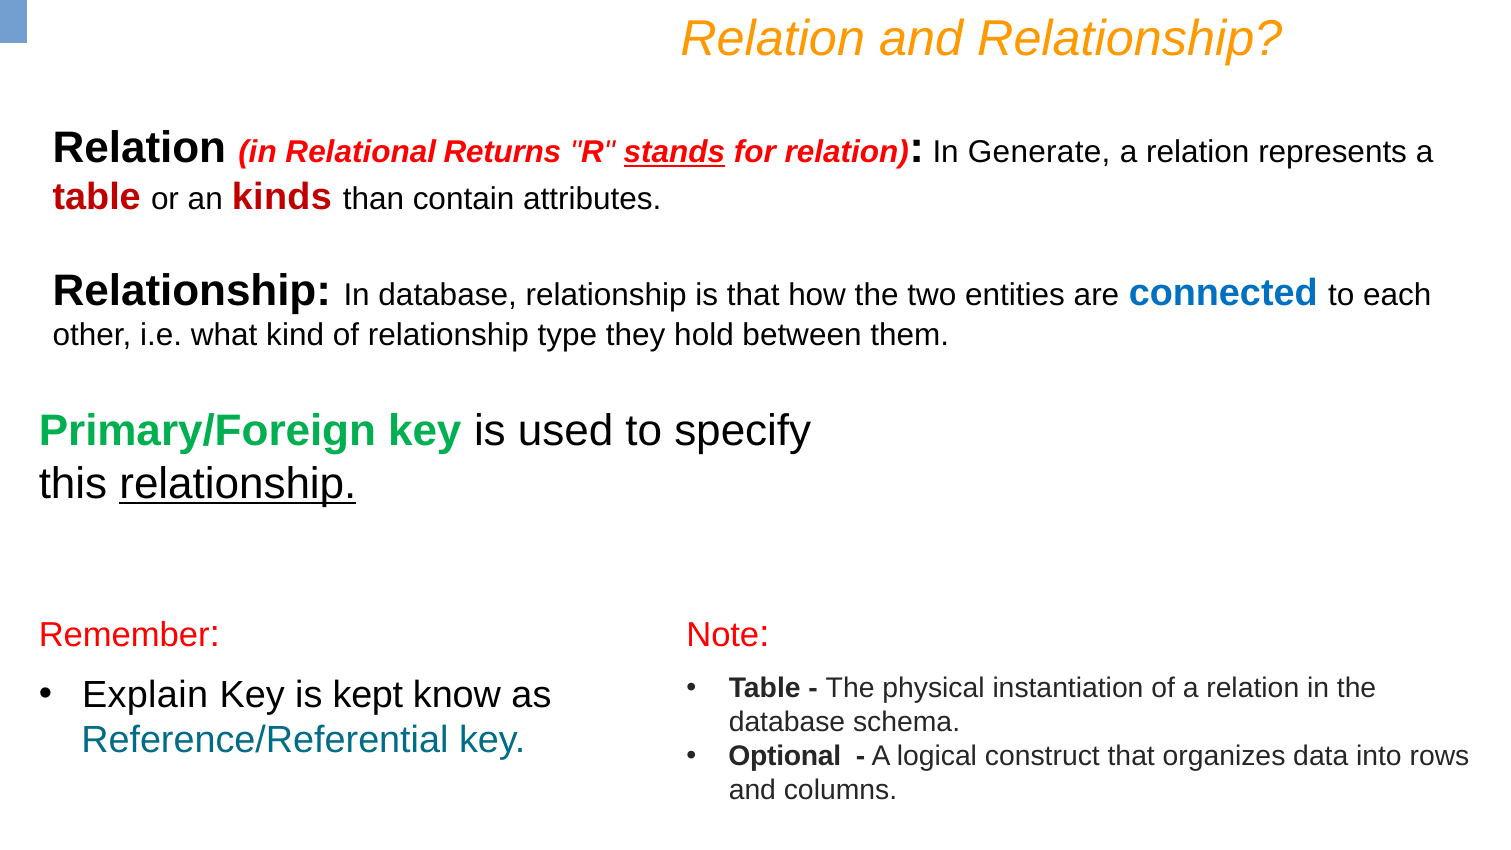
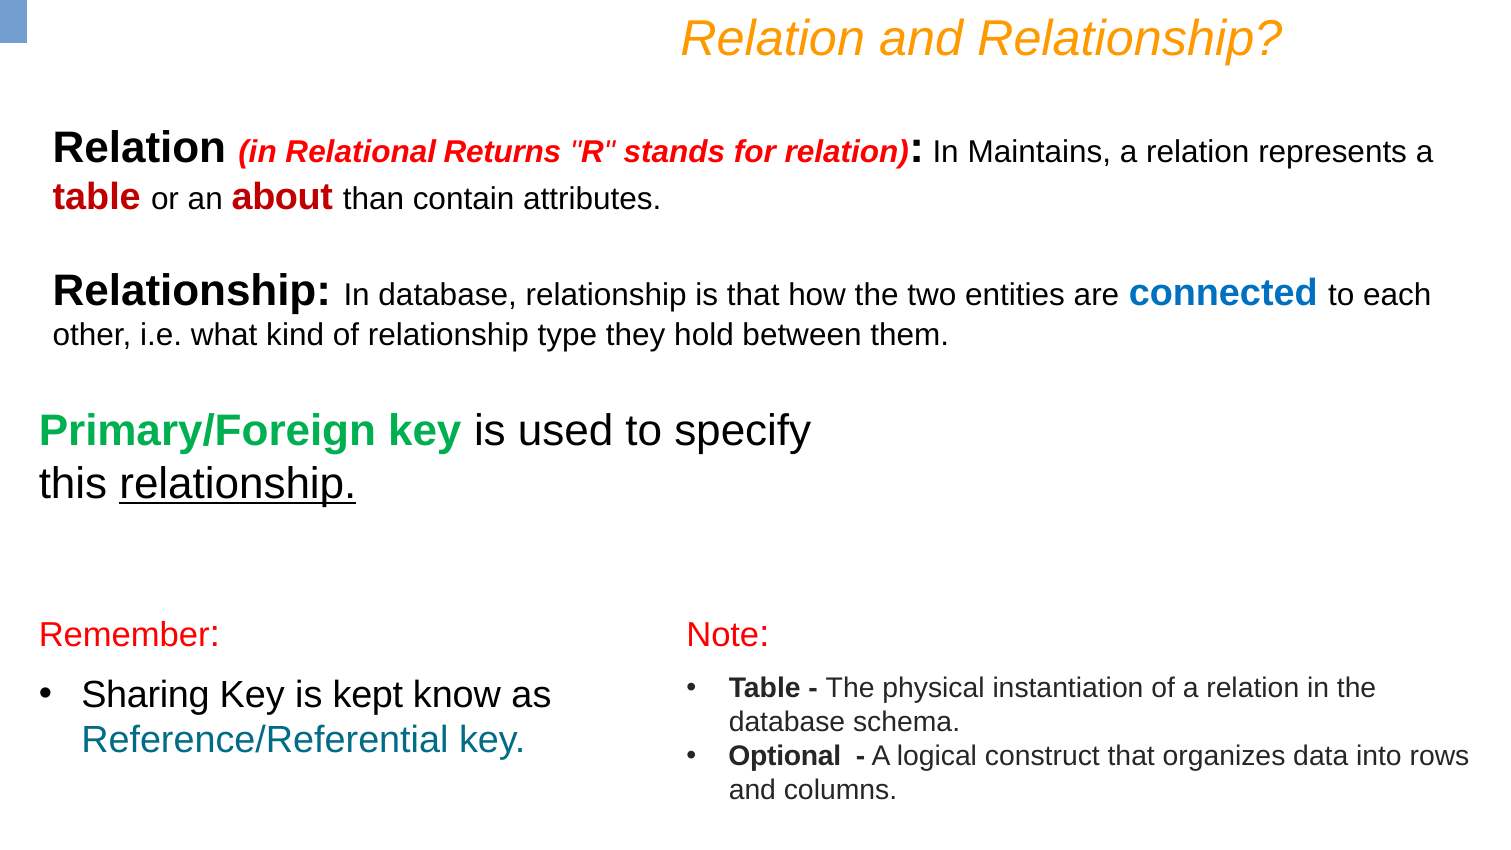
stands underline: present -> none (674, 153)
Generate: Generate -> Maintains (1039, 153)
kinds: kinds -> about (282, 197)
Explain: Explain -> Sharing (145, 695)
